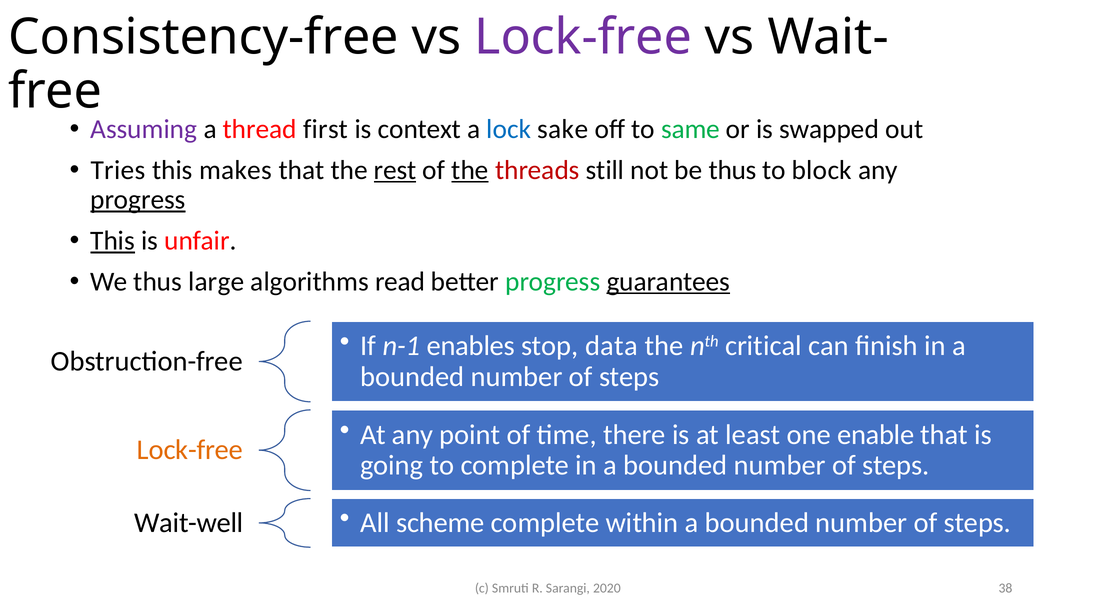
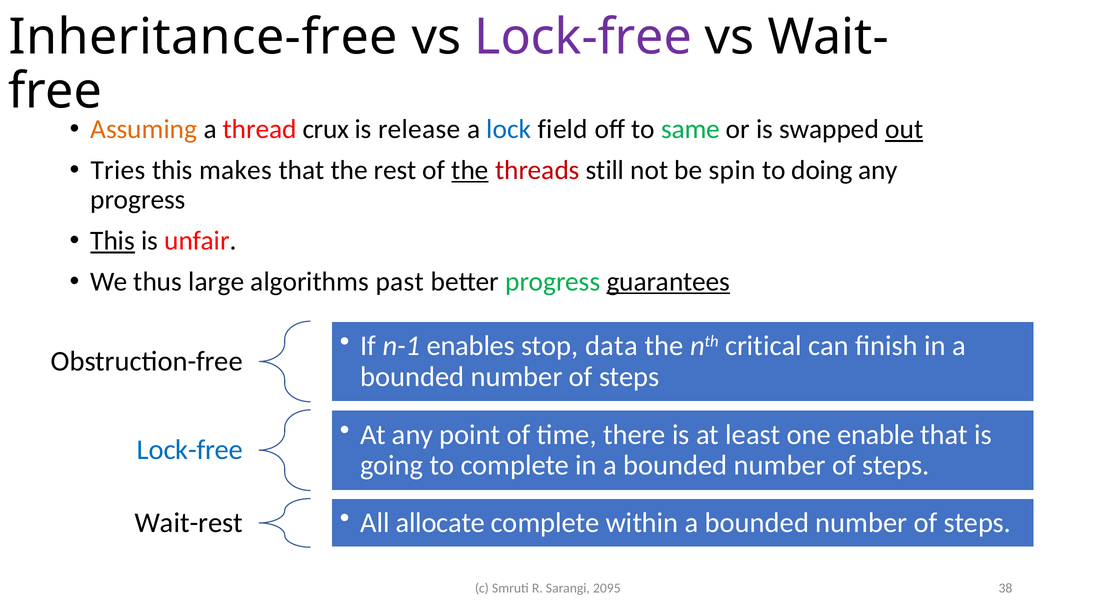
Consistency-free: Consistency-free -> Inheritance-free (203, 37)
Assuming colour: purple -> orange (144, 129)
first: first -> crux (326, 129)
context: context -> release (419, 129)
sake: sake -> field (563, 129)
out underline: none -> present (904, 129)
rest underline: present -> none (395, 170)
be thus: thus -> spin (732, 170)
block: block -> doing (822, 170)
progress underline: present -> none (138, 200)
read: read -> past (400, 282)
Lock-free colour: orange -> blue (190, 450)
Wait-well: Wait-well -> Wait-rest (189, 523)
scheme: scheme -> allocate (440, 523)
2020: 2020 -> 2095 (607, 589)
